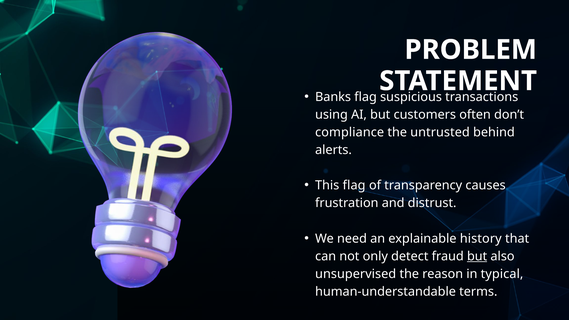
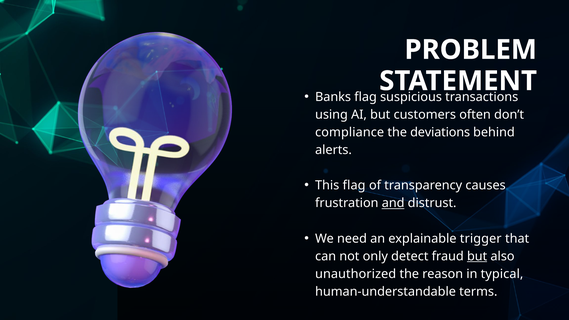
untrusted: untrusted -> deviations (440, 132)
and underline: none -> present (393, 203)
history: history -> trigger (481, 239)
unsupervised: unsupervised -> unauthorized (356, 274)
